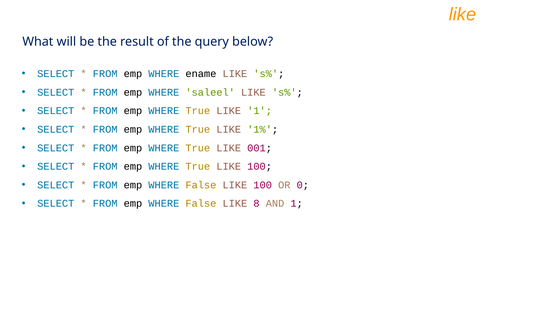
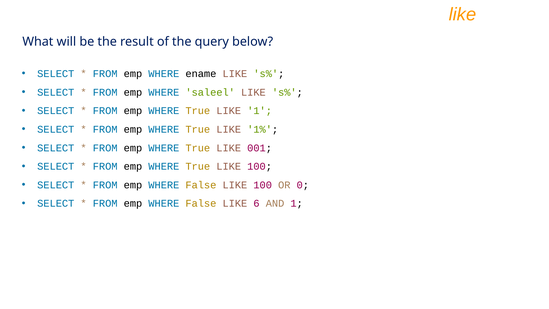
8: 8 -> 6 (256, 203)
